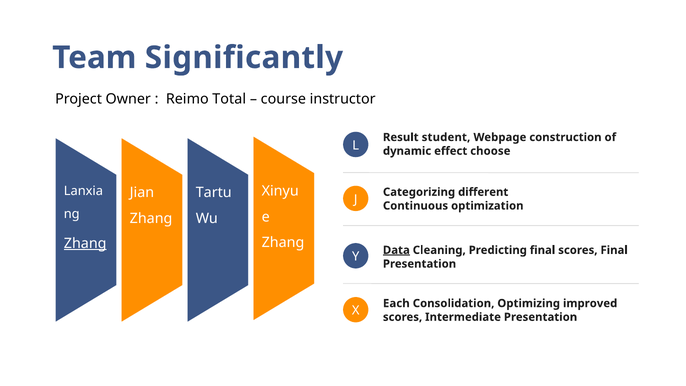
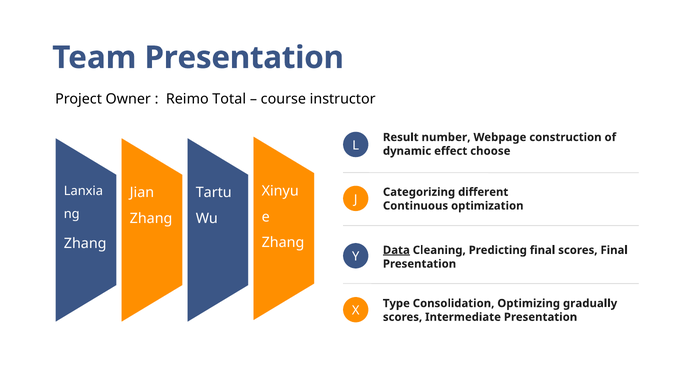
Team Significantly: Significantly -> Presentation (244, 58)
student: student -> number (446, 137)
Zhang underline: present -> none (85, 243)
Each: Each -> Type (396, 303)
improved: improved -> gradually (590, 303)
